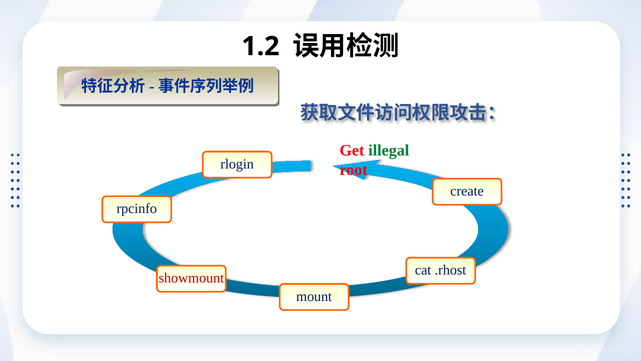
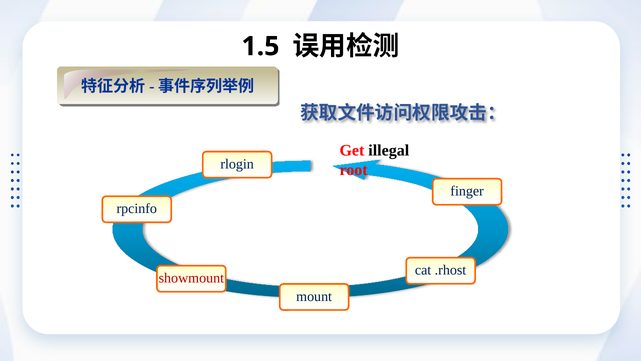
1.2: 1.2 -> 1.5 (260, 46)
illegal colour: green -> black (389, 150)
create: create -> finger (467, 191)
